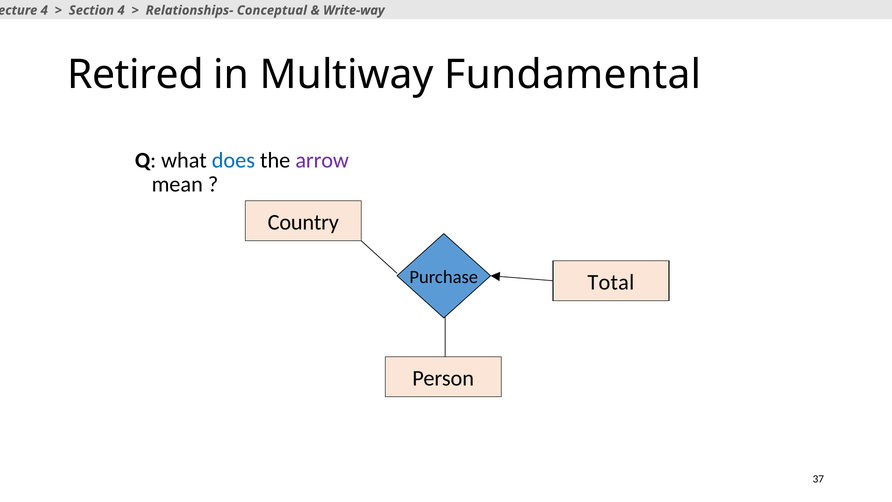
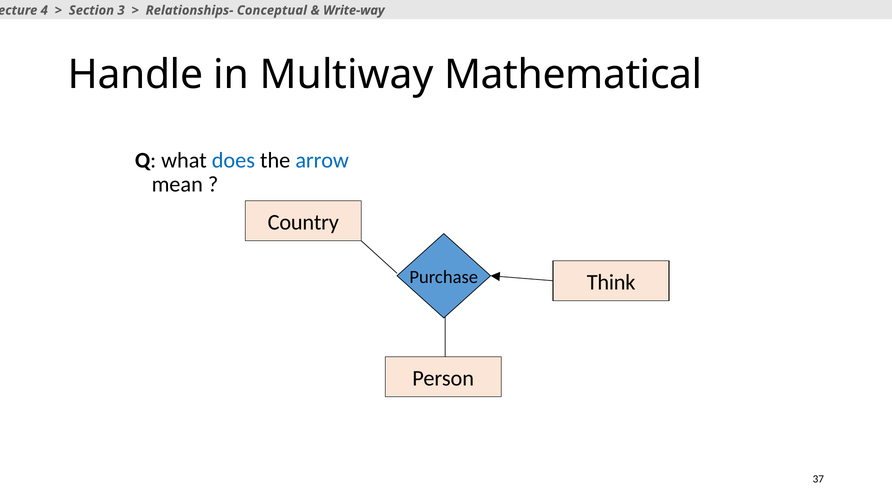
Section 4: 4 -> 3 (121, 10)
Retired: Retired -> Handle (136, 75)
Fundamental: Fundamental -> Mathematical (573, 75)
arrow colour: purple -> blue (322, 160)
Total: Total -> Think (611, 282)
